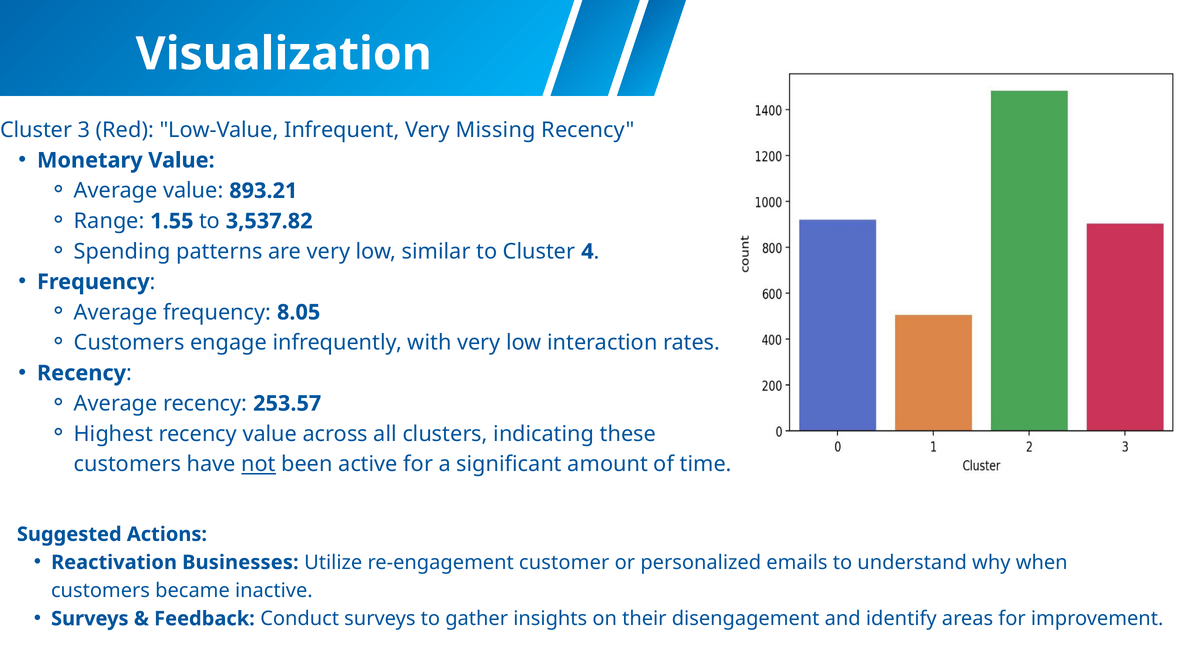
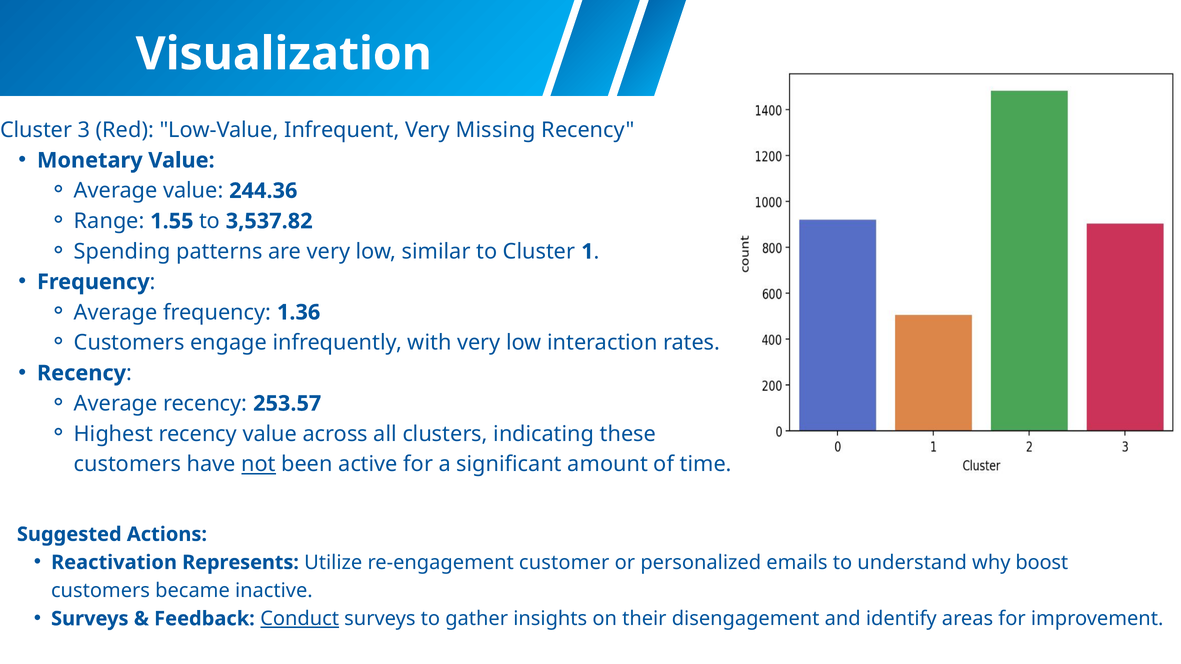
893.21: 893.21 -> 244.36 (263, 191)
4: 4 -> 1 (587, 252)
8.05: 8.05 -> 1.36 (299, 312)
Businesses: Businesses -> Represents (241, 563)
when: when -> boost (1042, 563)
Conduct underline: none -> present (300, 619)
